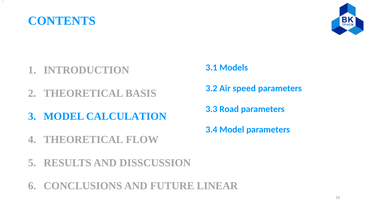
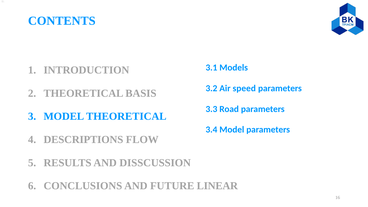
MODEL CALCULATION: CALCULATION -> THEORETICAL (126, 116)
THEORETICAL: THEORETICAL -> DESCRIPTIONS (83, 140)
